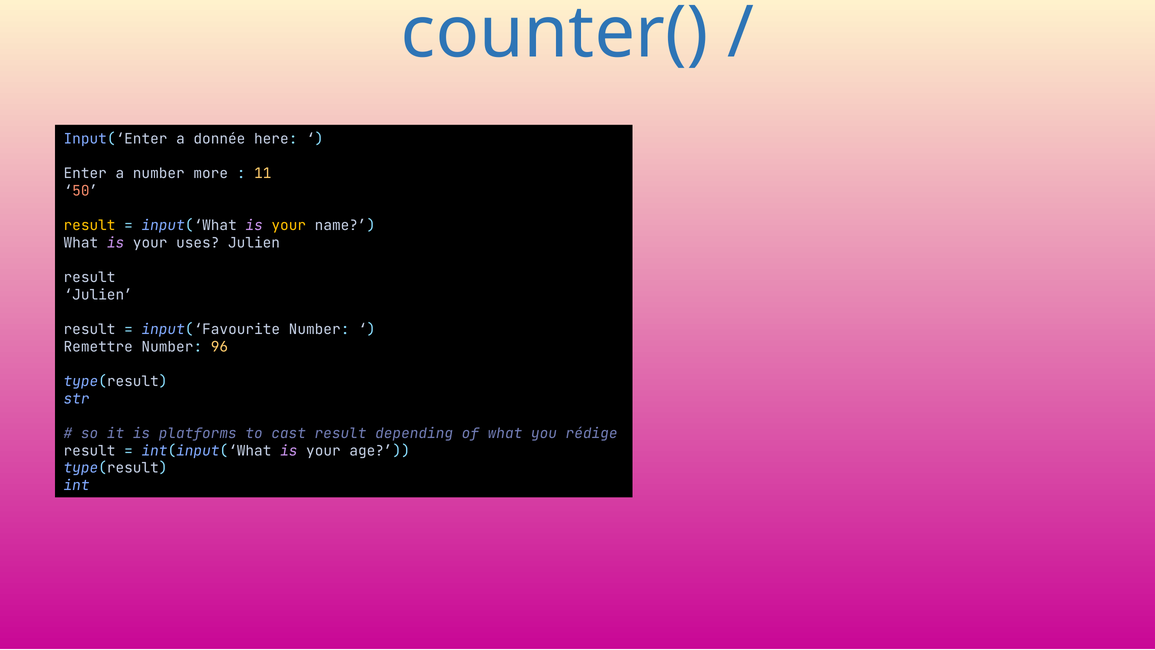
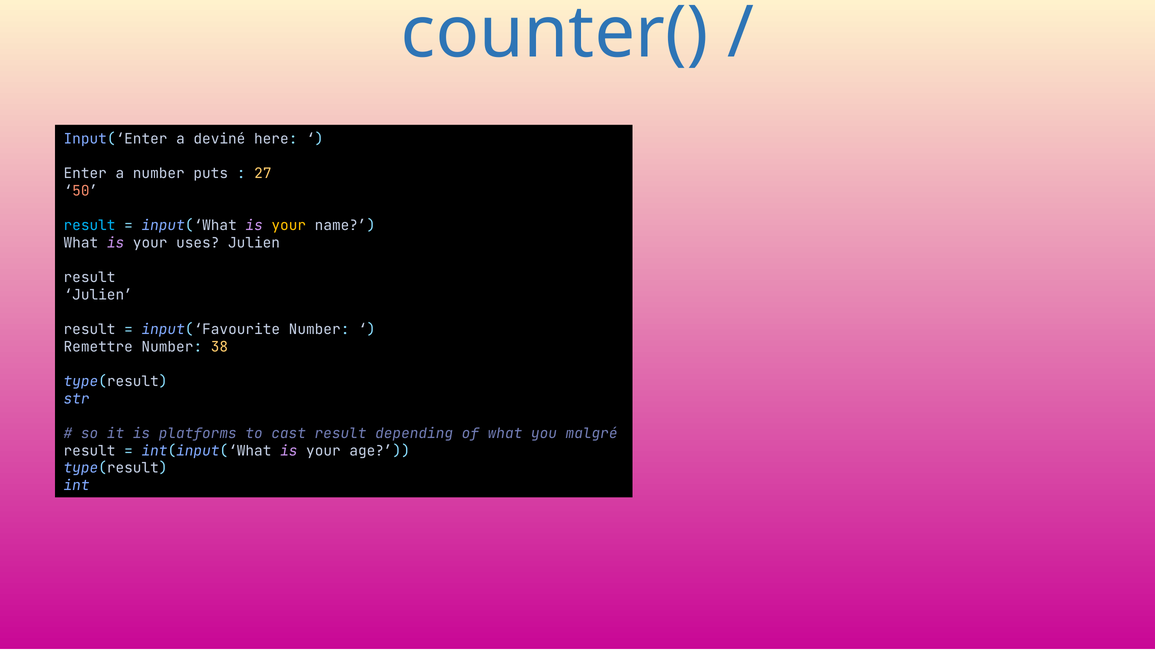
donnée: donnée -> deviné (219, 139)
more: more -> puts (211, 173)
11: 11 -> 27 (263, 173)
result colour: yellow -> light blue (90, 225)
96: 96 -> 38 (219, 347)
rédige: rédige -> malgré (592, 433)
